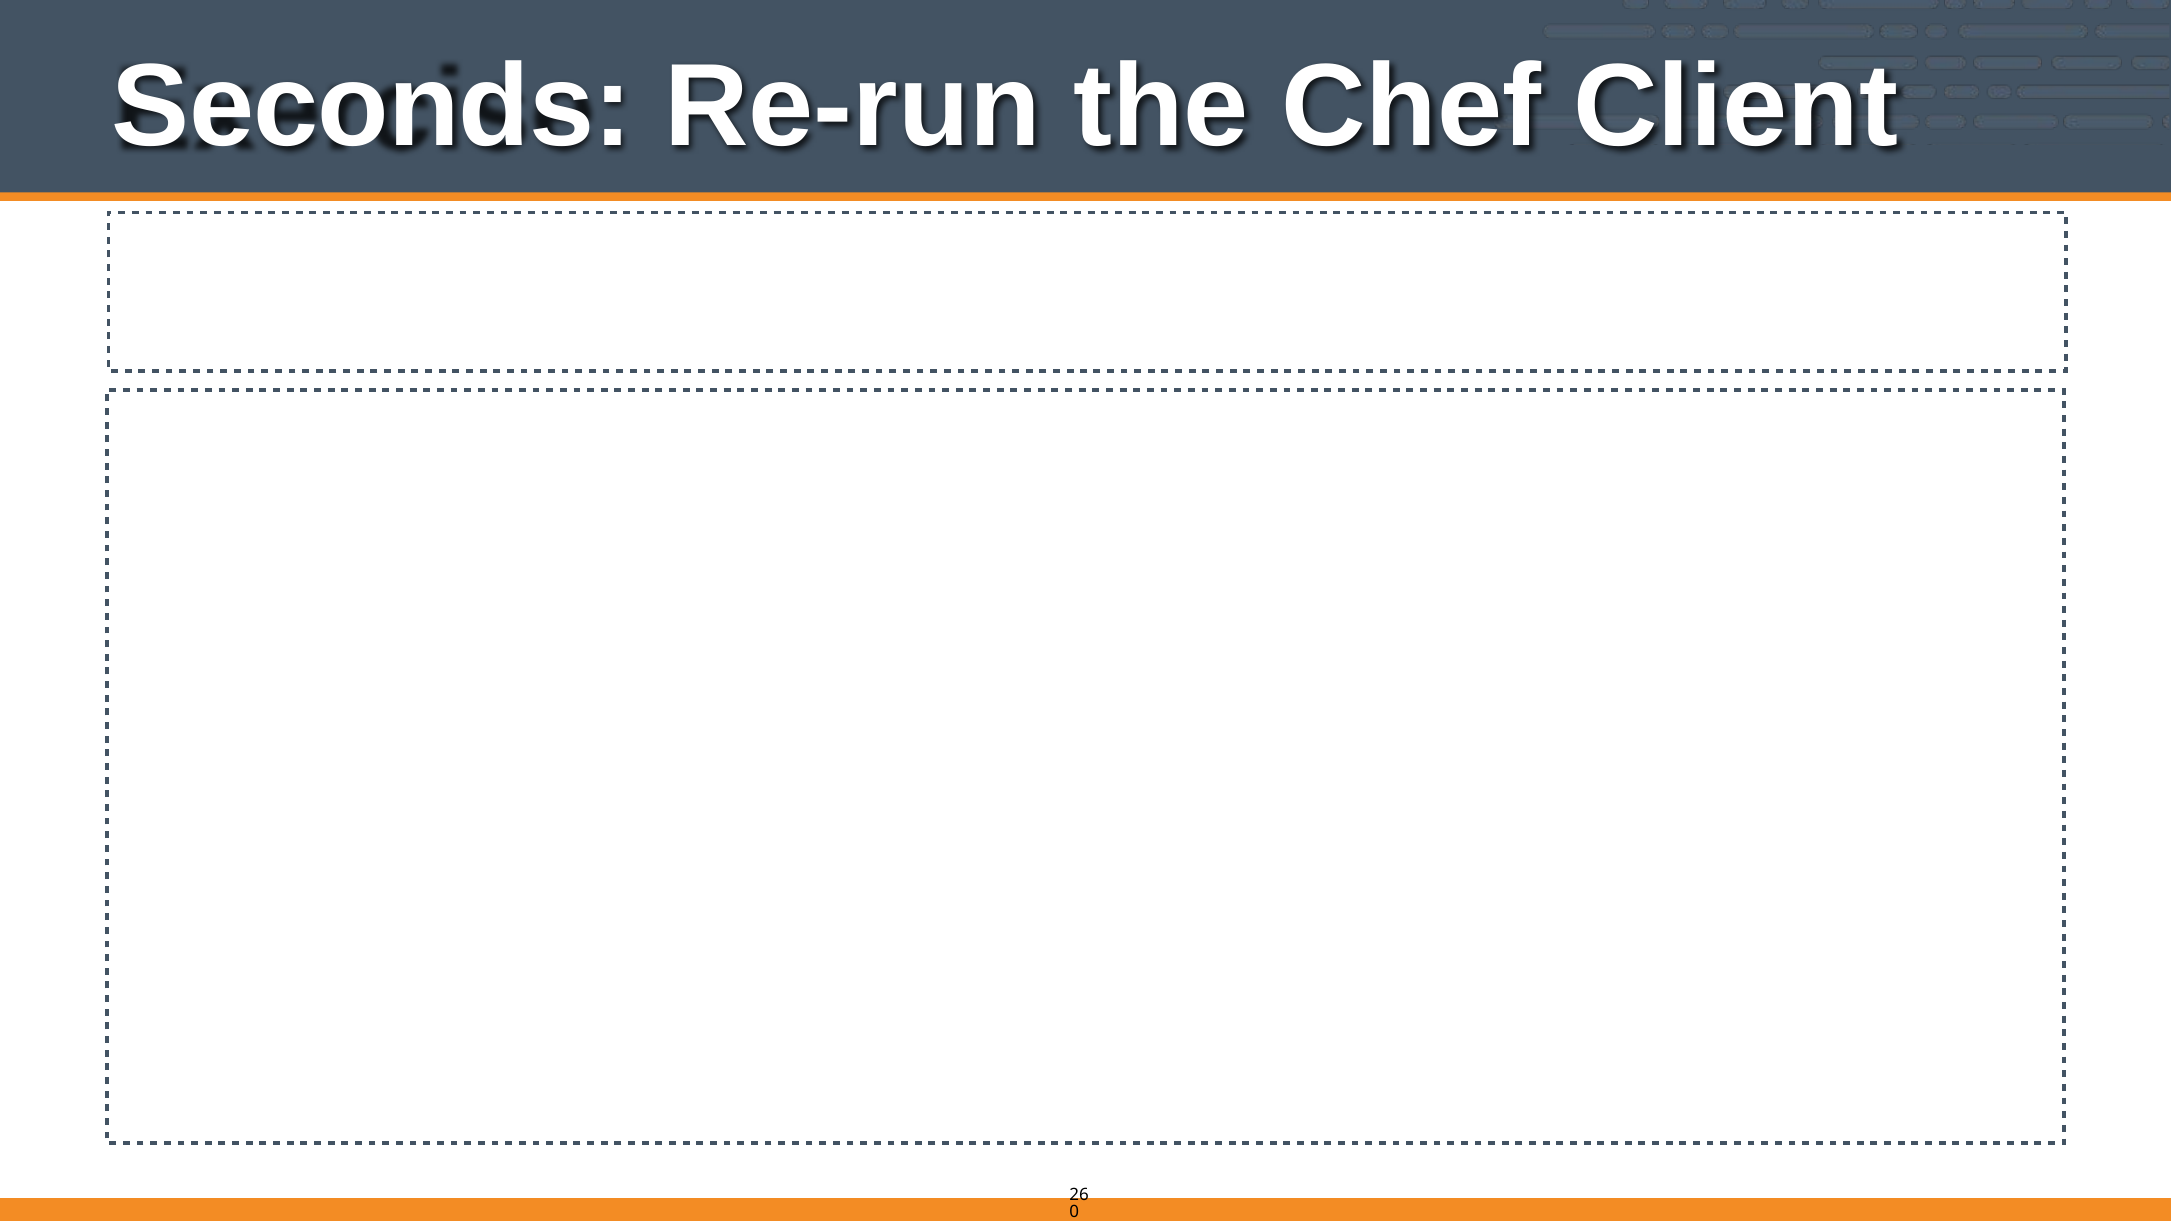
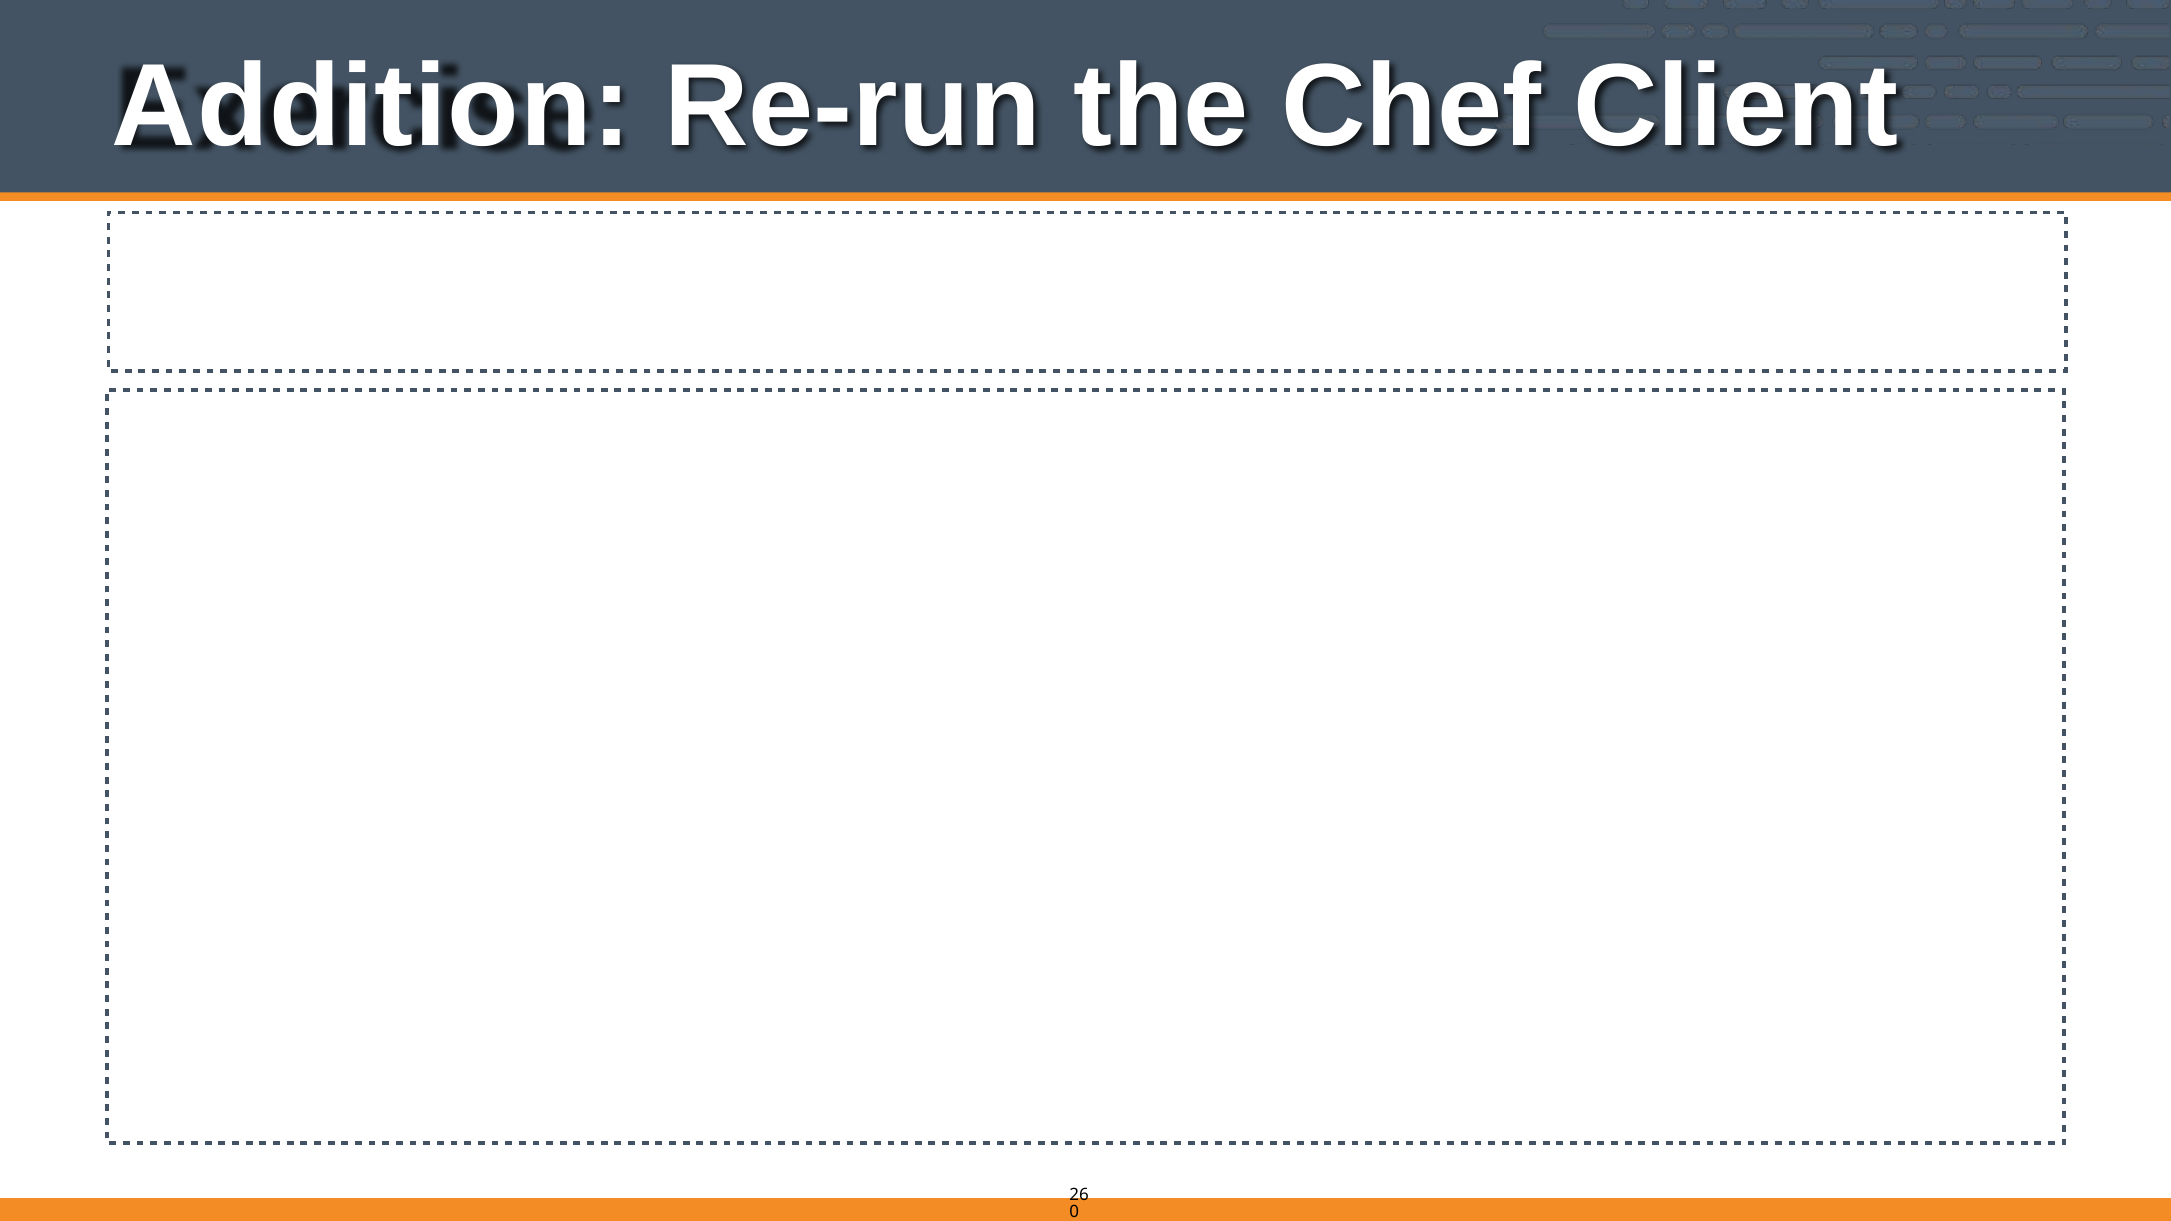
Seconds: Seconds -> Addition (372, 107)
